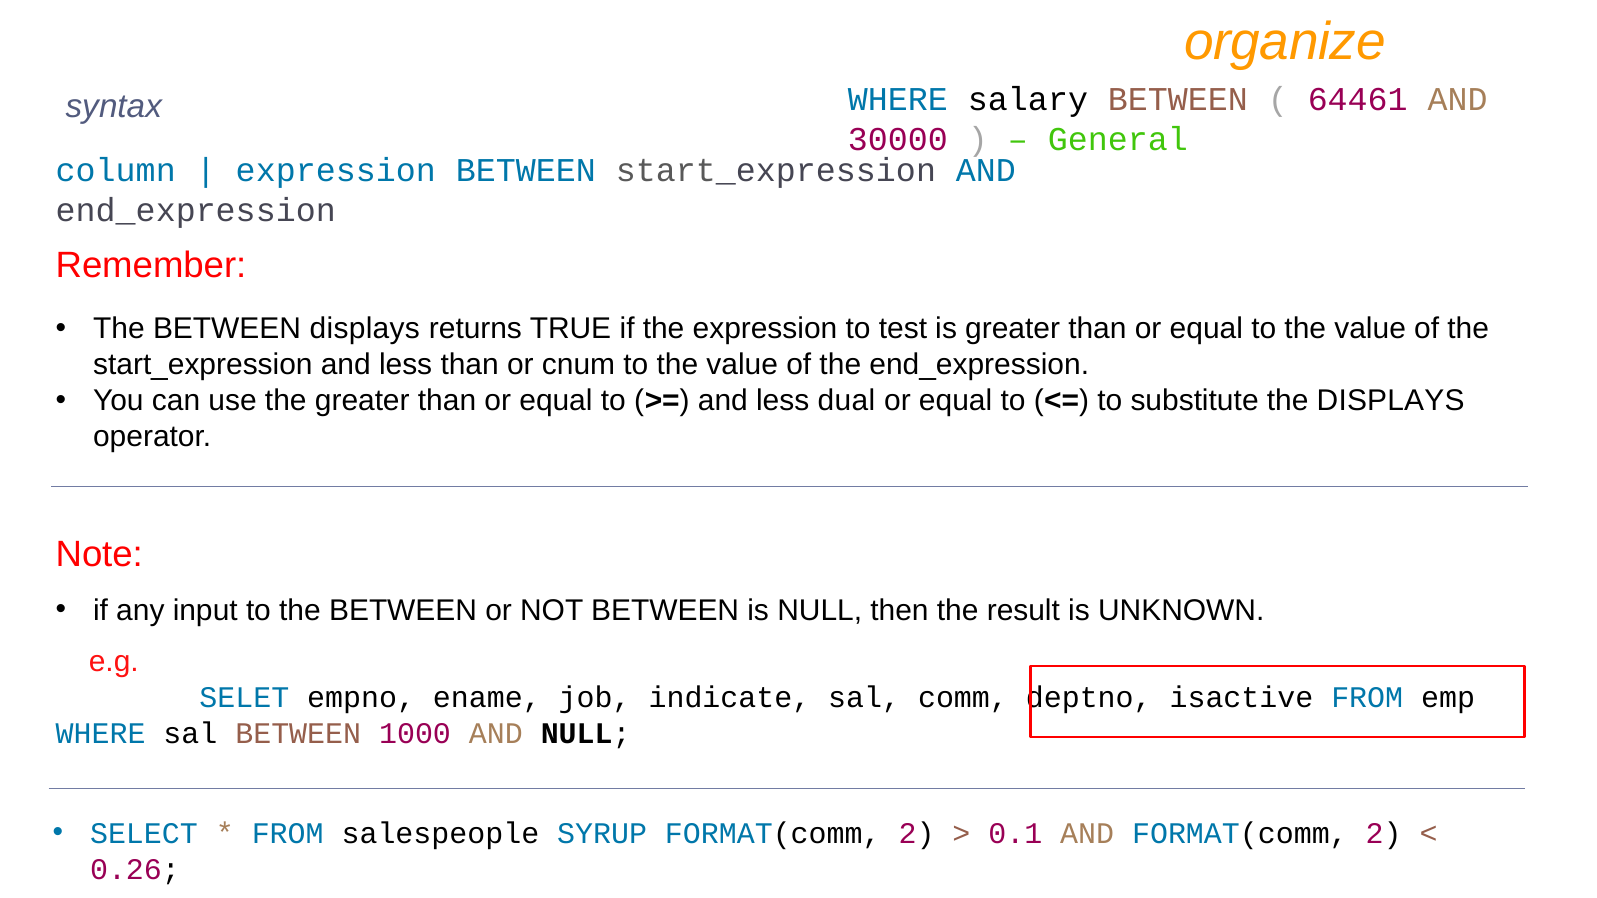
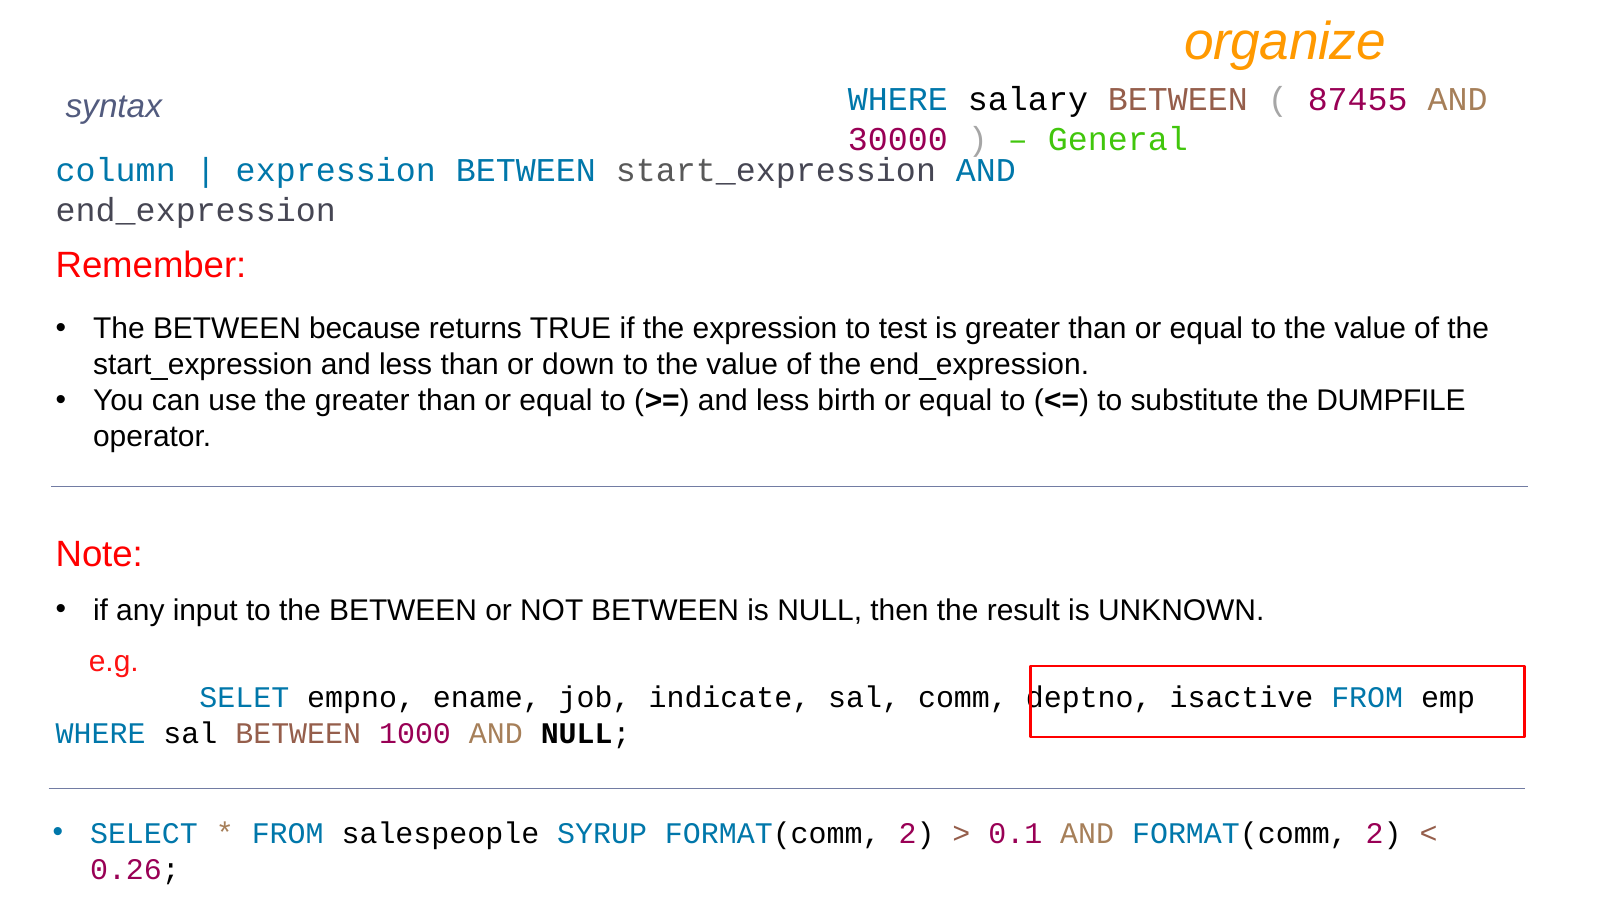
64461: 64461 -> 87455 (1358, 100)
BETWEEN displays: displays -> because (365, 329)
cnum: cnum -> down (578, 365)
dual: dual -> birth (847, 401)
the DISPLAYS: DISPLAYS -> DUMPFILE (1391, 401)
